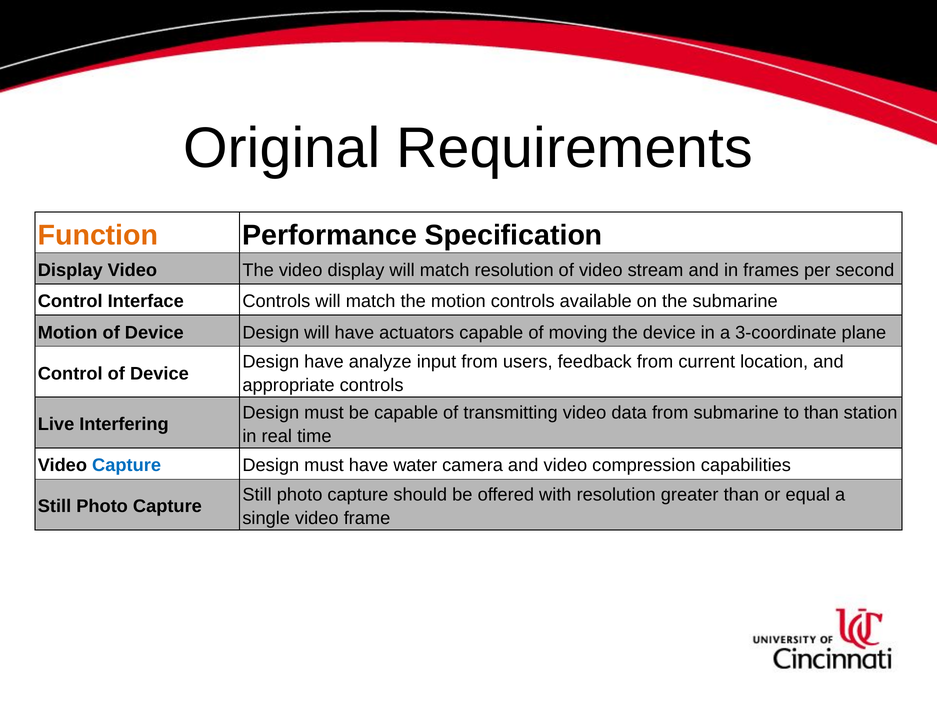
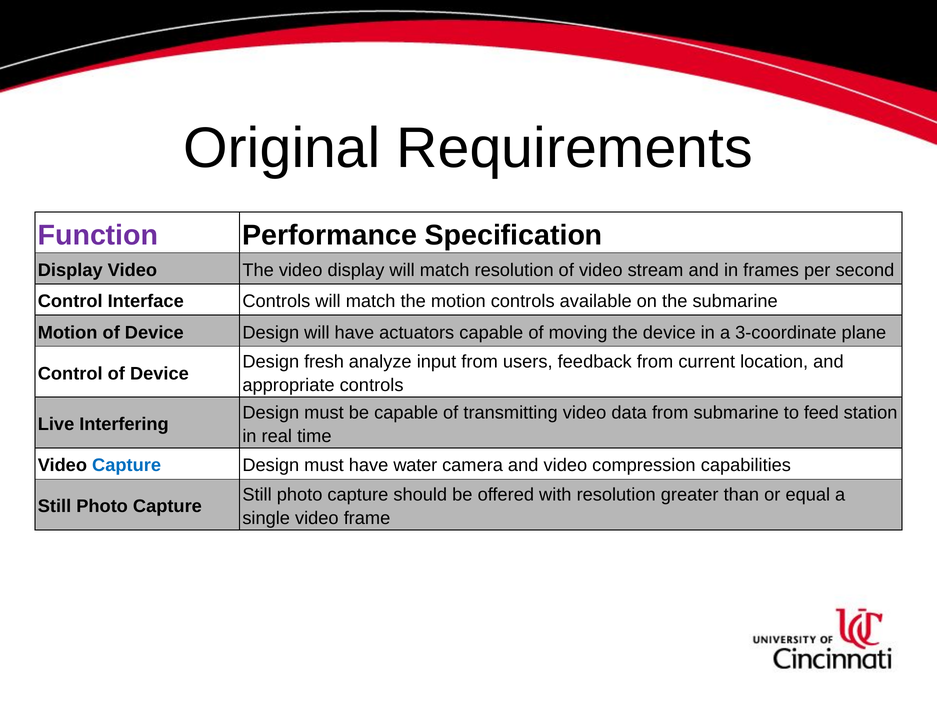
Function colour: orange -> purple (98, 236)
Design have: have -> fresh (324, 362)
to than: than -> feed (821, 413)
